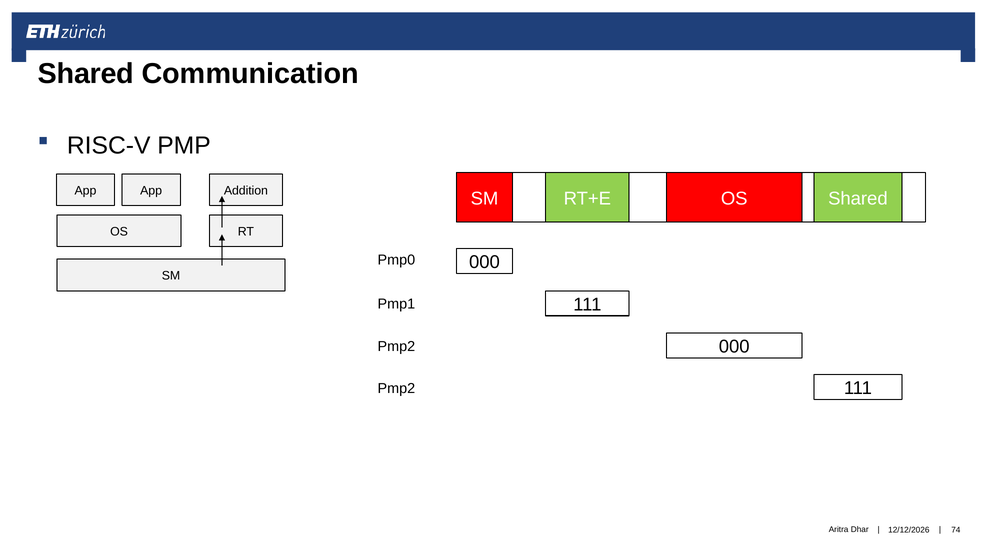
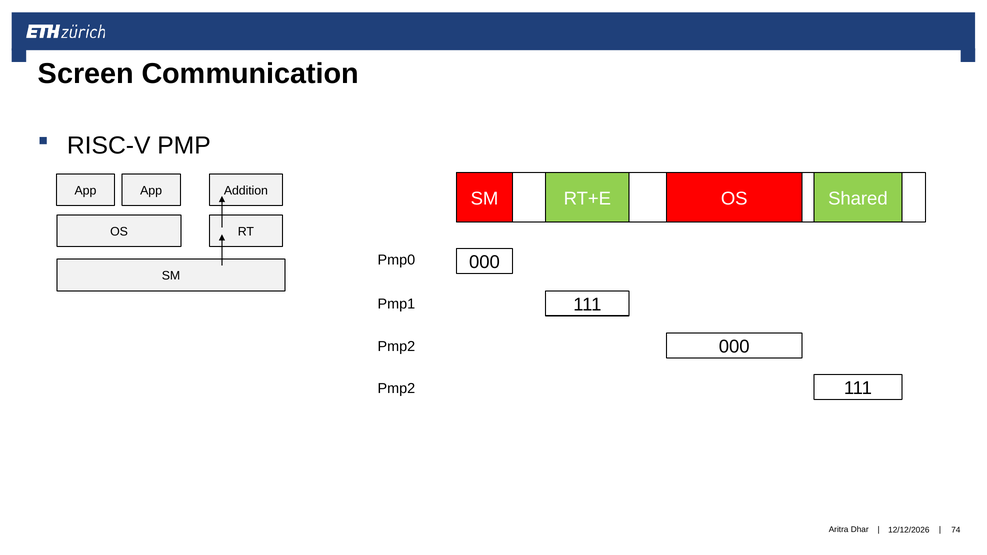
Shared: Shared -> Screen (86, 74)
